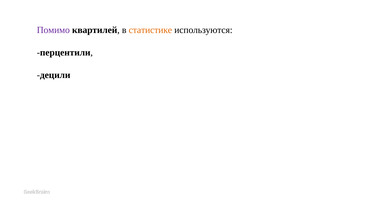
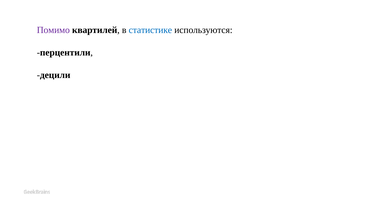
статистике colour: orange -> blue (150, 30)
